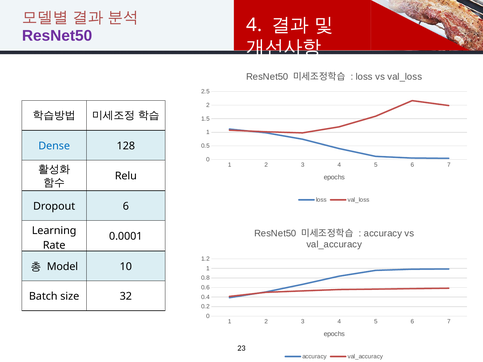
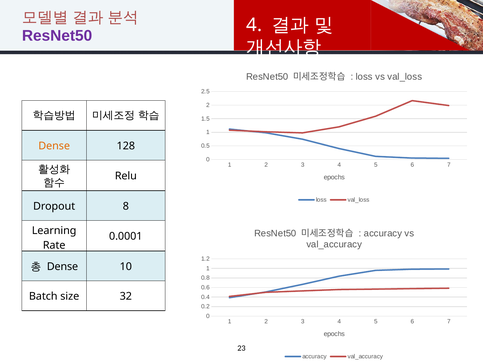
Dense colour: blue -> orange (54, 146)
Dropout 6: 6 -> 8 (126, 206)
Model: Model -> Dense (62, 267)
